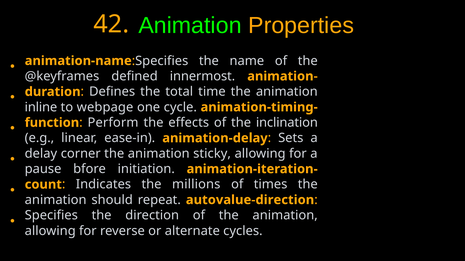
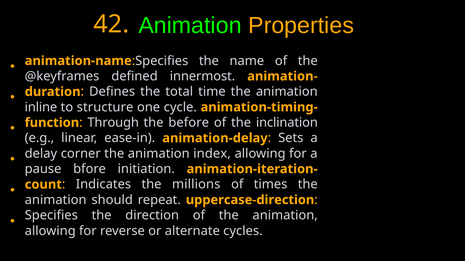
webpage: webpage -> structure (105, 107)
Perform: Perform -> Through (113, 123)
effects: effects -> before (189, 123)
sticky: sticky -> index (212, 154)
autovalue-direction: autovalue-direction -> uppercase-direction (250, 200)
